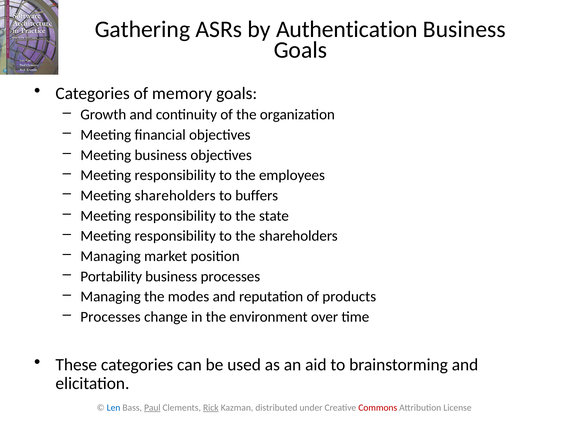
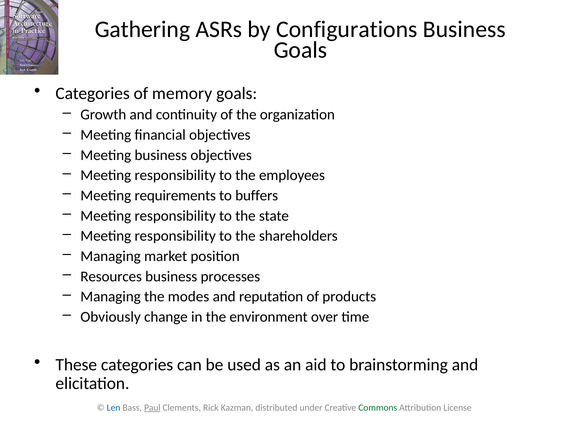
Authentication: Authentication -> Configurations (347, 29)
Meeting shareholders: shareholders -> requirements (175, 195)
Portability: Portability -> Resources (111, 276)
Processes: Processes -> Obviously (111, 317)
Rick underline: present -> none (211, 407)
Commons colour: red -> green (378, 407)
